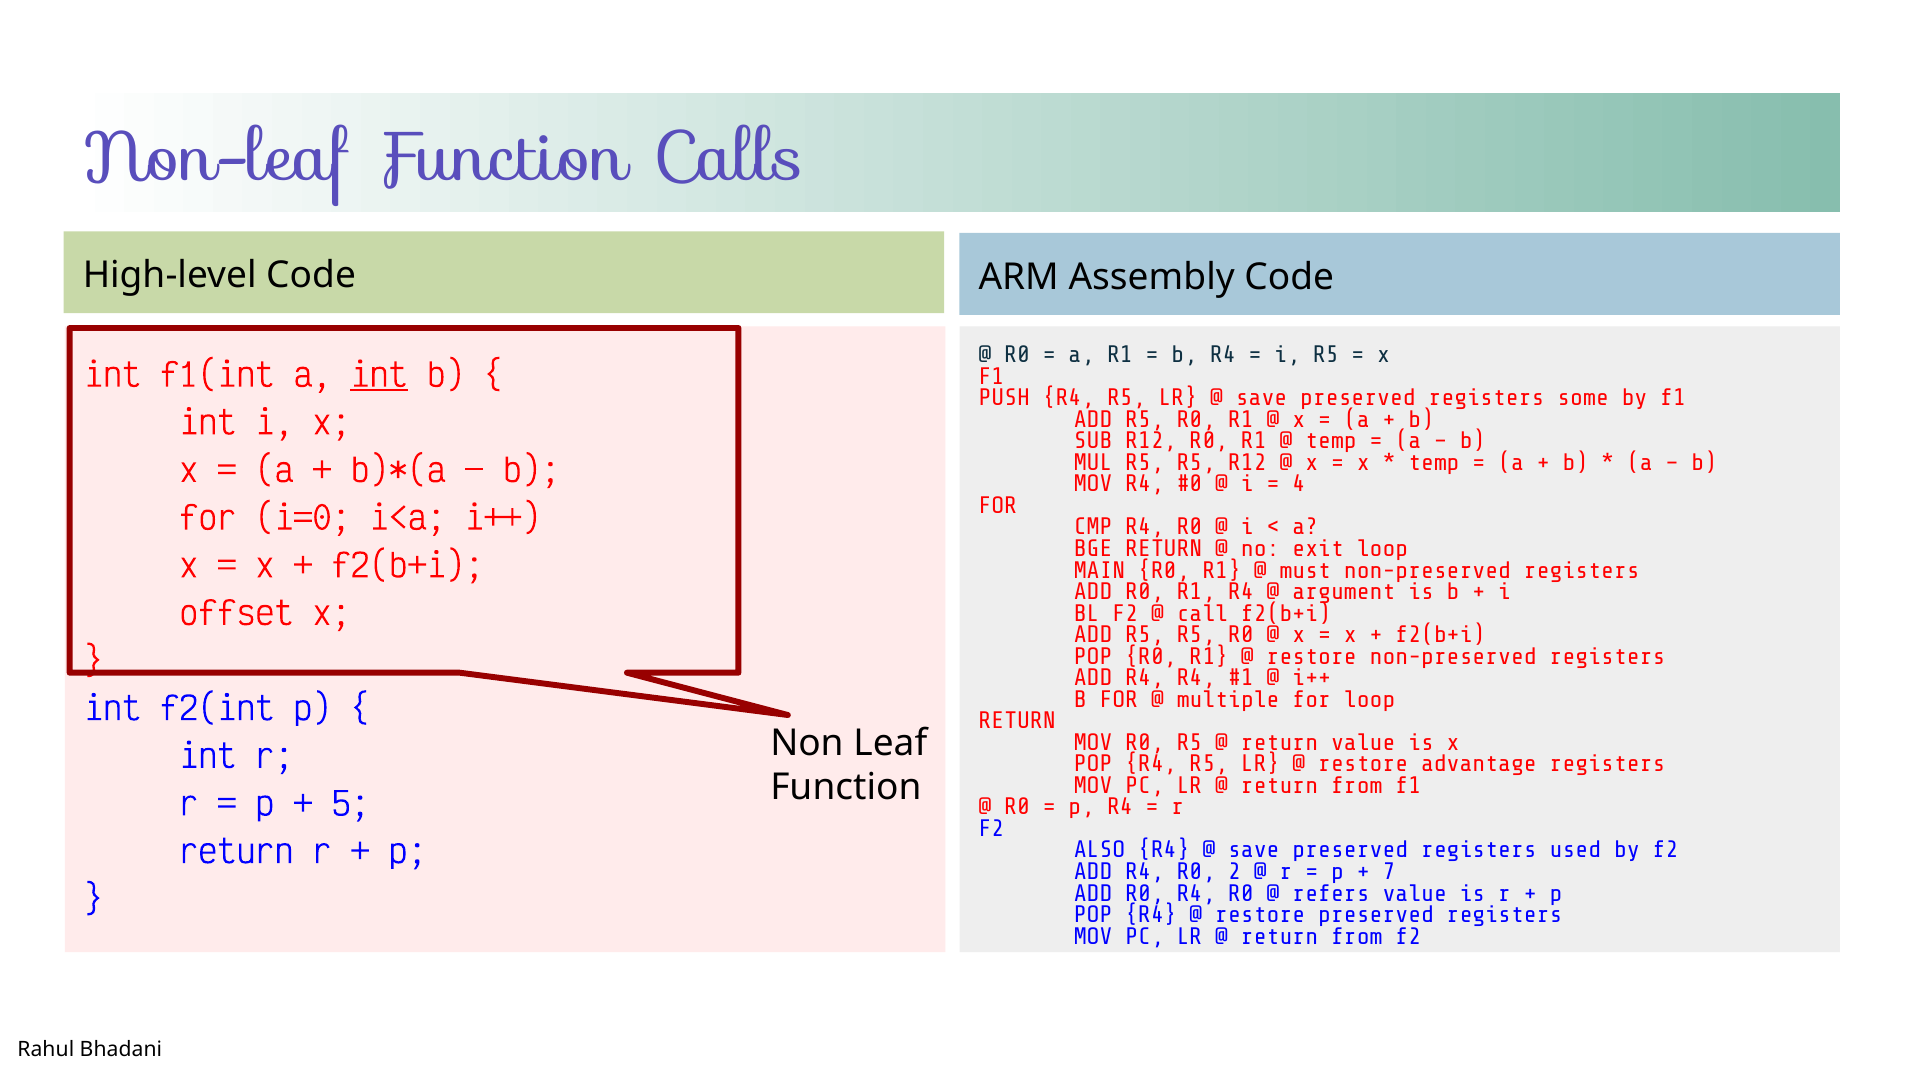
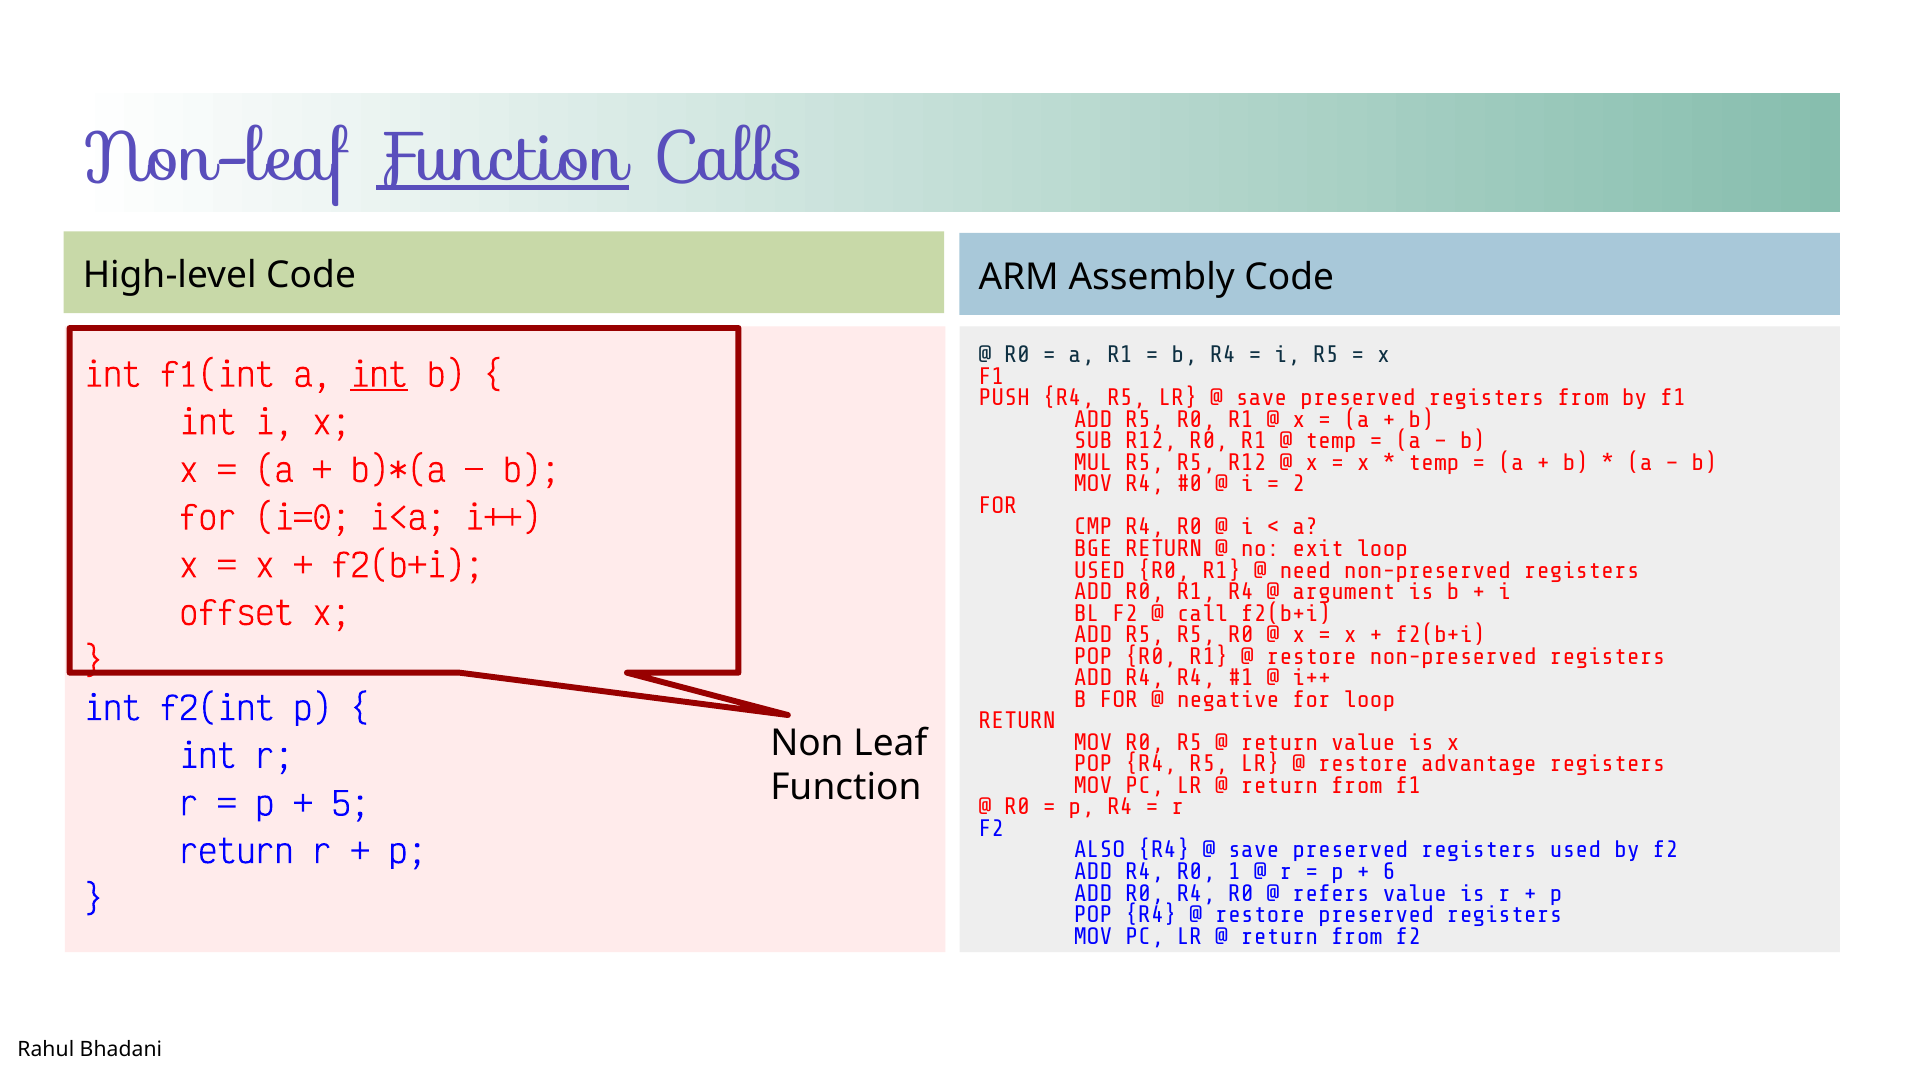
Function underline: none -> present (502, 158)
registers some: some -> from (1583, 398)
4: 4 -> 2 (1299, 484)
MAIN: MAIN -> USED (1100, 570)
must: must -> need (1305, 570)
multiple: multiple -> negative (1228, 699)
2: 2 -> 1 (1235, 871)
7: 7 -> 6 (1389, 871)
